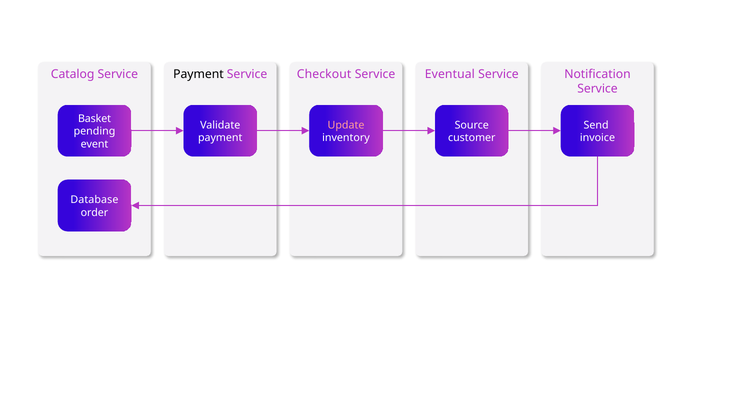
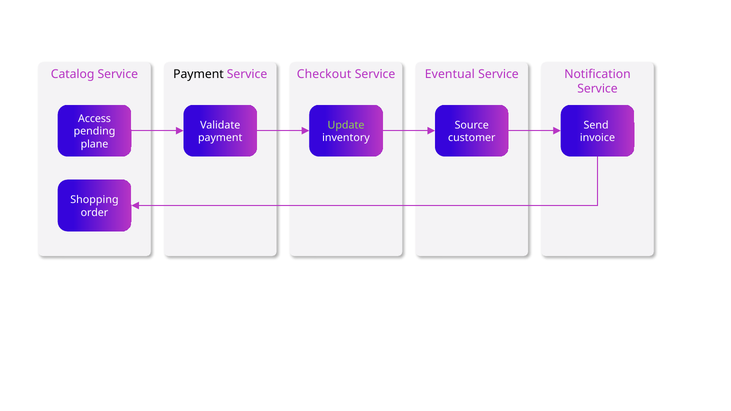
Basket: Basket -> Access (95, 119)
Update colour: pink -> light green (346, 125)
event: event -> plane (94, 144)
Database: Database -> Shopping (94, 200)
